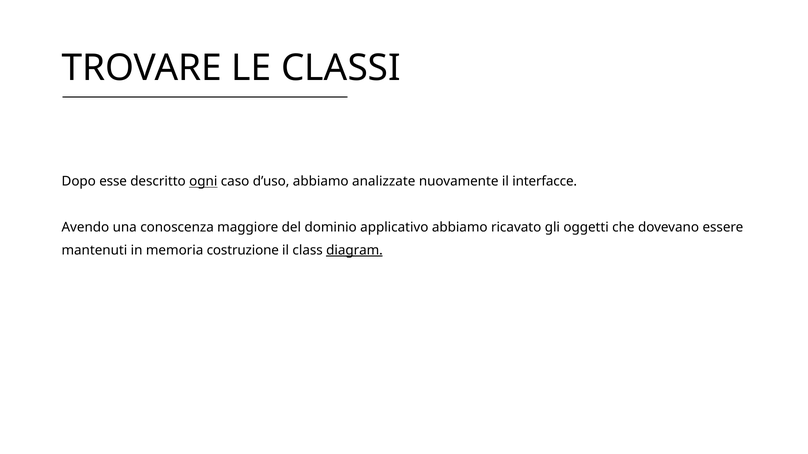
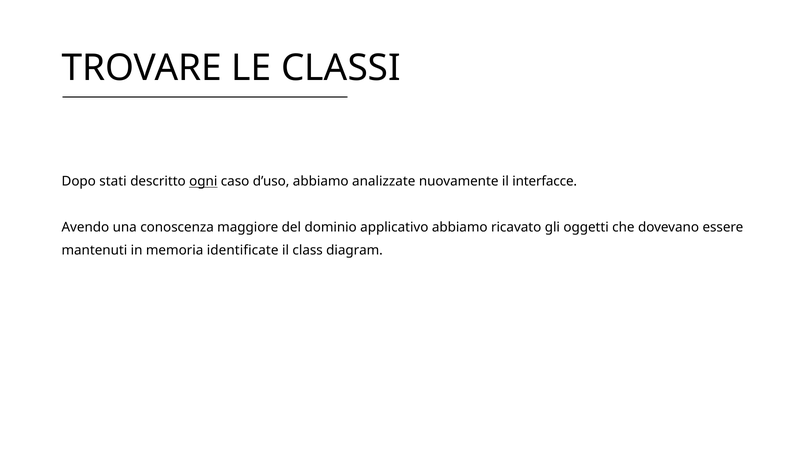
esse: esse -> stati (113, 182)
costruzione: costruzione -> identificate (243, 251)
diagram underline: present -> none (355, 251)
